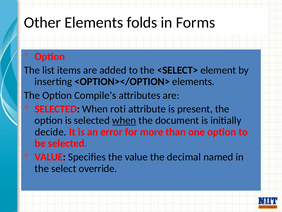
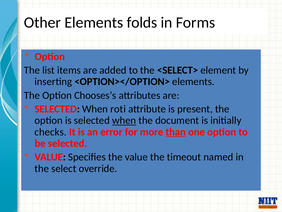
Compile’s: Compile’s -> Chooses’s (95, 95)
decide: decide -> checks (51, 132)
than underline: none -> present (176, 132)
decimal: decimal -> timeout (184, 157)
